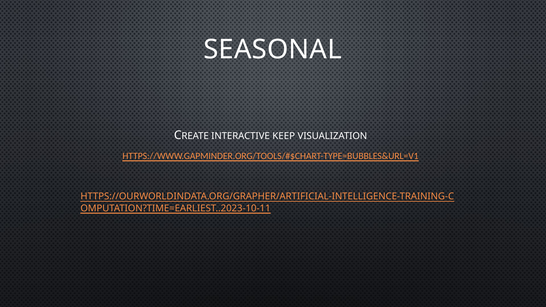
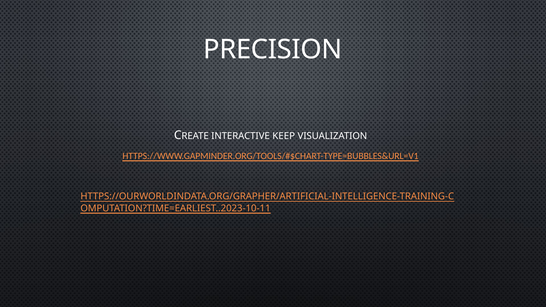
SEASONAL: SEASONAL -> PRECISION (273, 49)
